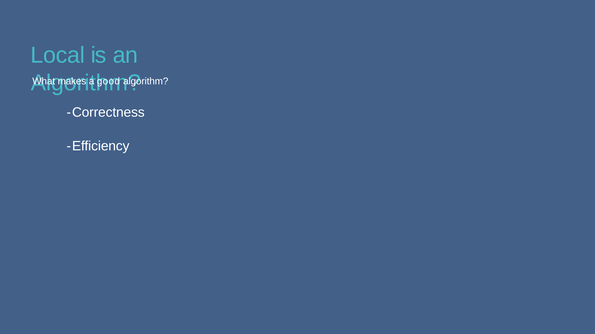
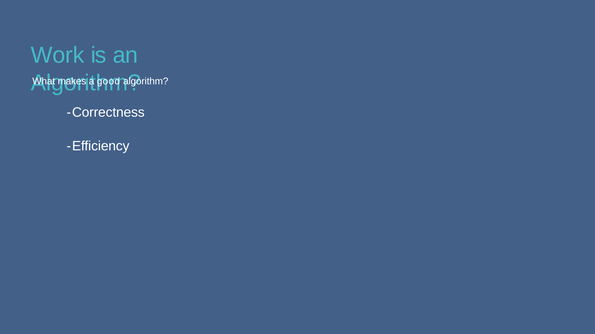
Local: Local -> Work (58, 55)
